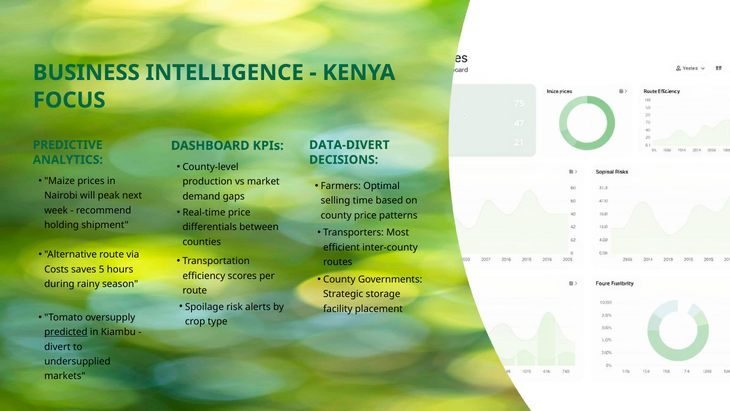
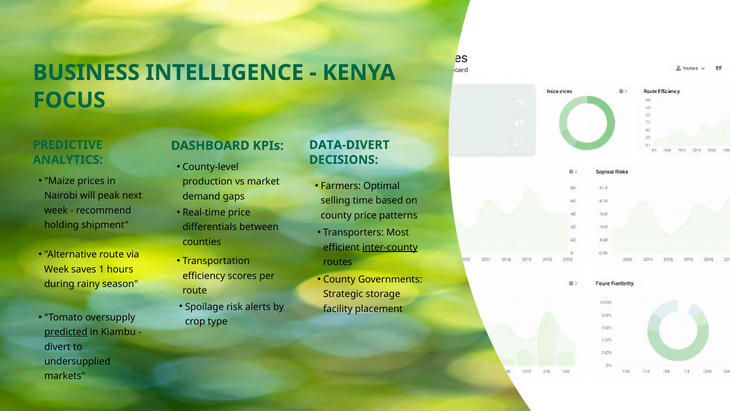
inter-county underline: none -> present (390, 247)
Costs: Costs -> Week (57, 269)
5: 5 -> 1 (102, 269)
